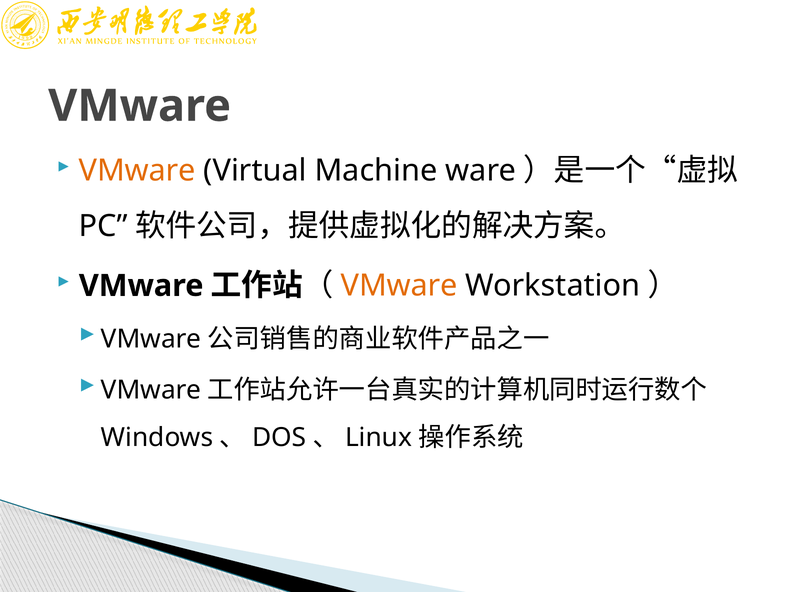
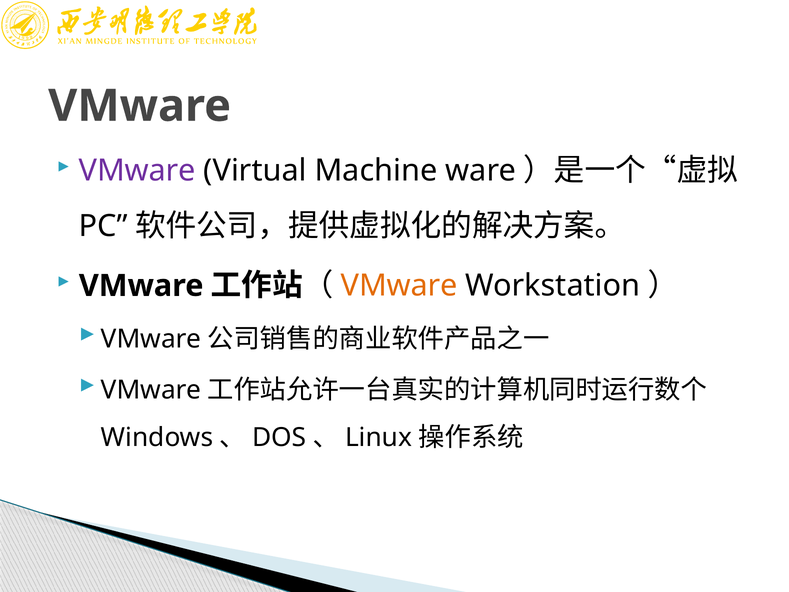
VMware colour: orange -> purple (137, 171)
